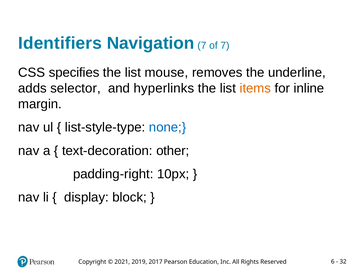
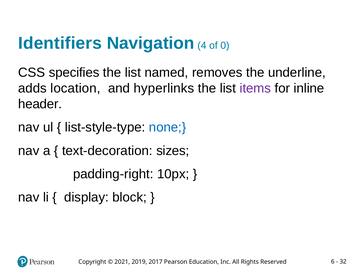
Navigation 7: 7 -> 4 (202, 45)
of 7: 7 -> 0 (225, 45)
mouse: mouse -> named (166, 73)
selector: selector -> location (75, 88)
items colour: orange -> purple (255, 88)
margin: margin -> header (40, 104)
other: other -> sizes (173, 151)
